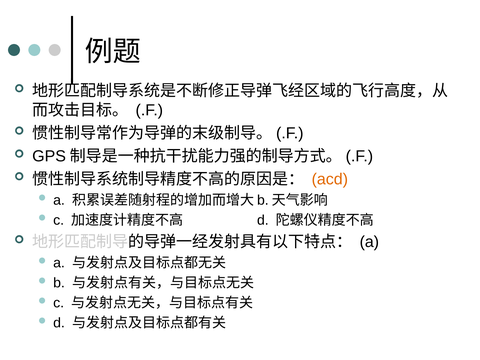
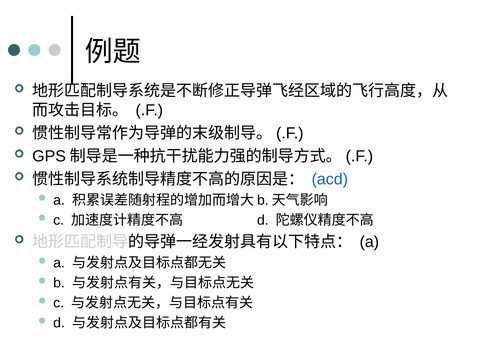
acd colour: orange -> blue (330, 179)
